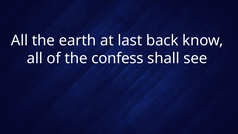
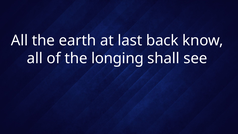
confess: confess -> longing (117, 58)
